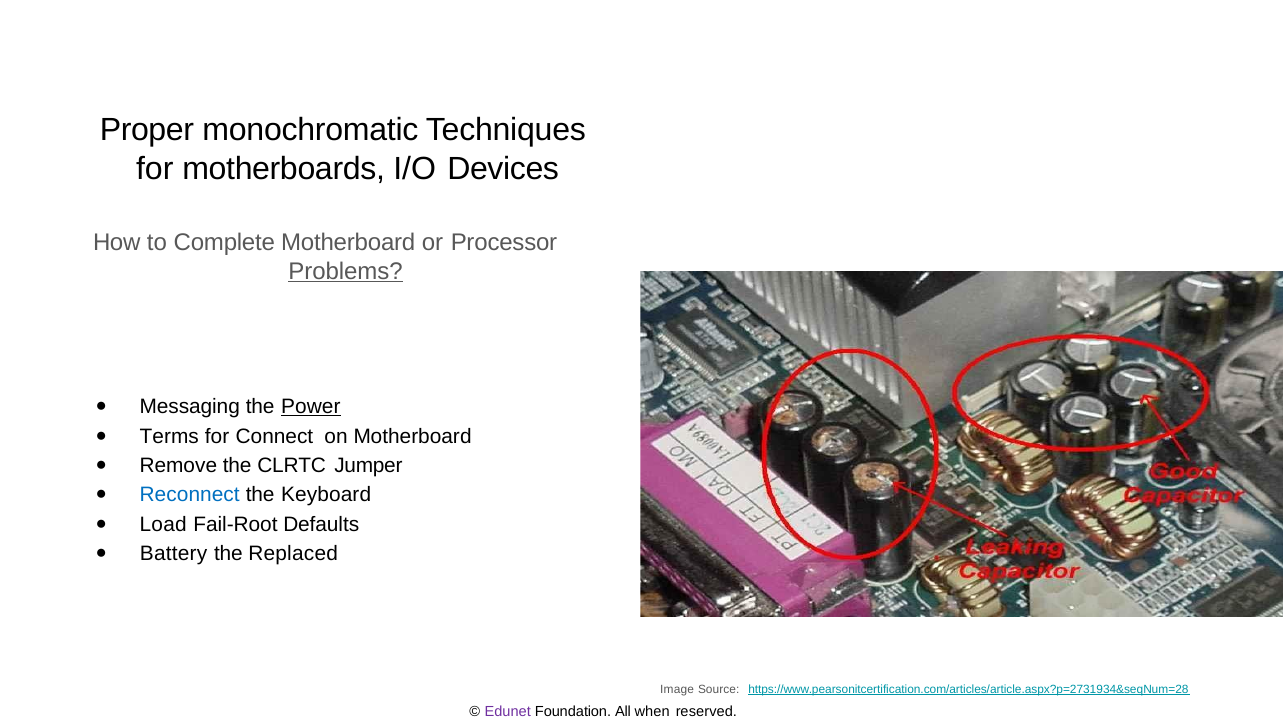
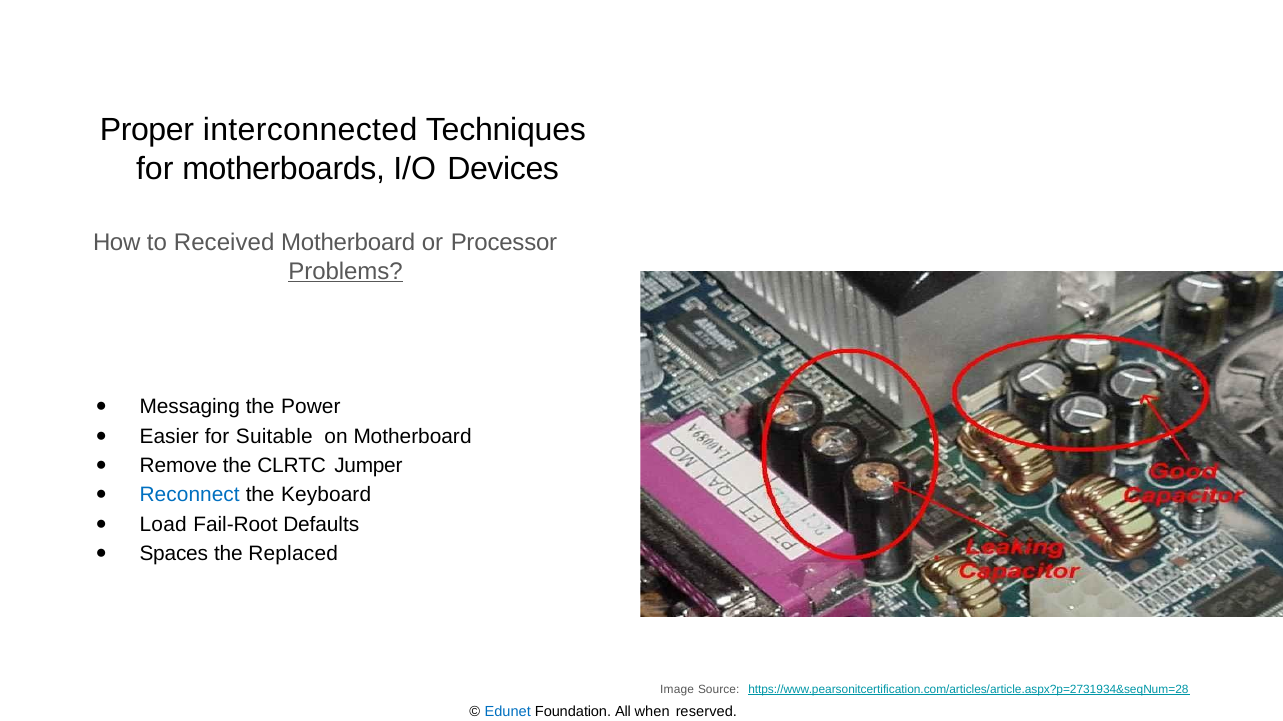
monochromatic: monochromatic -> interconnected (310, 130)
Complete: Complete -> Received (224, 243)
Power underline: present -> none (311, 407)
Terms: Terms -> Easier (169, 437)
Connect: Connect -> Suitable (274, 437)
Battery: Battery -> Spaces (174, 554)
Edunet colour: purple -> blue (508, 712)
